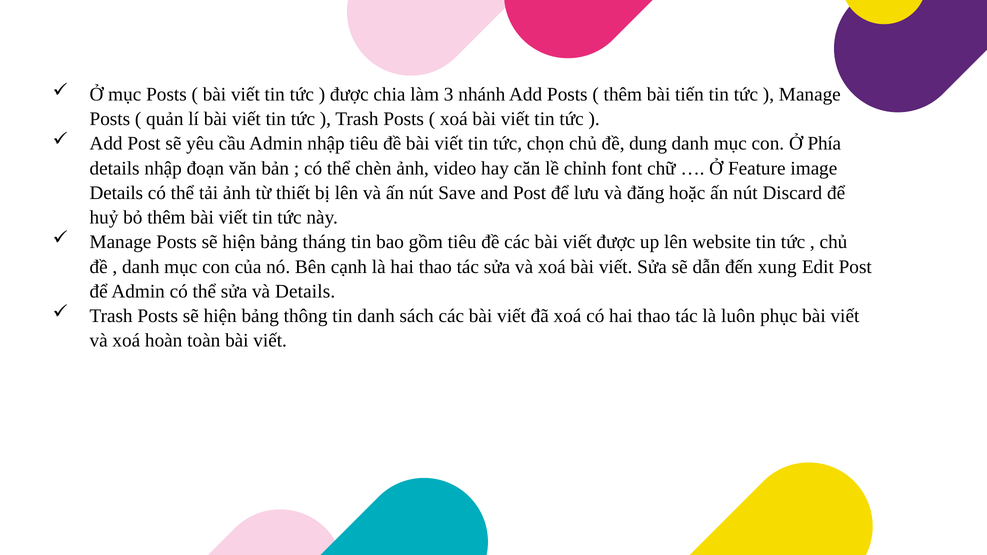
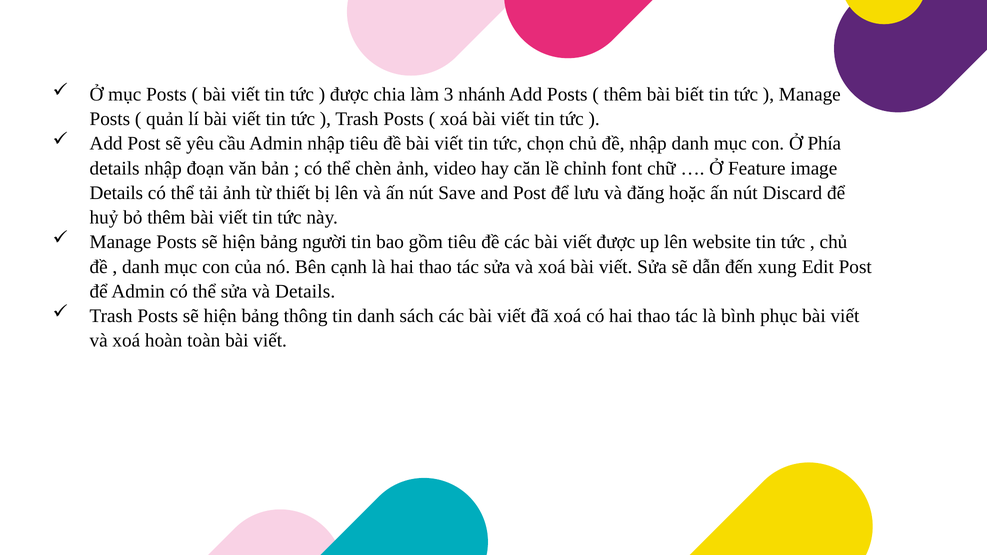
tiến: tiến -> biết (689, 94)
đề dung: dung -> nhập (648, 144)
tháng: tháng -> người (324, 242)
luôn: luôn -> bình (738, 316)
